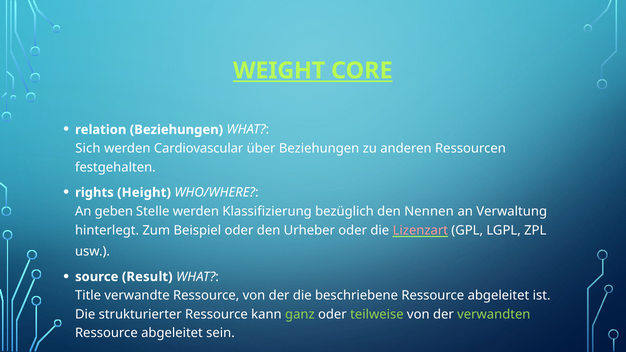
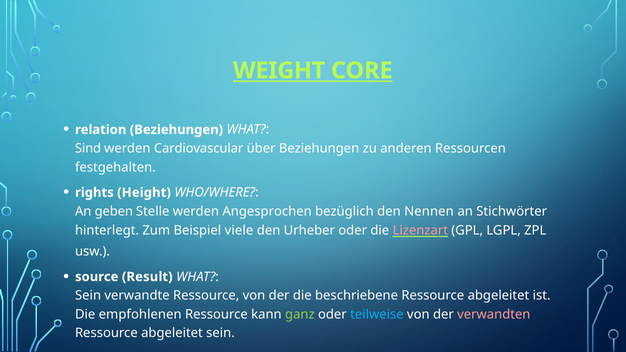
Sich: Sich -> Sind (88, 149)
Klassifizierung: Klassifizierung -> Angesprochen (267, 211)
Verwaltung: Verwaltung -> Stichwörter (512, 211)
Beispiel oder: oder -> viele (239, 231)
Title: Title -> Sein (88, 296)
strukturierter: strukturierter -> empfohlenen (140, 314)
teilweise colour: light green -> light blue (377, 314)
verwandten colour: light green -> pink (494, 314)
